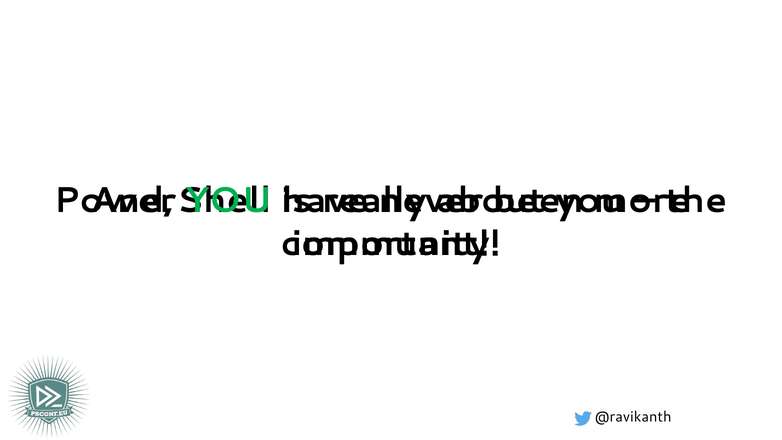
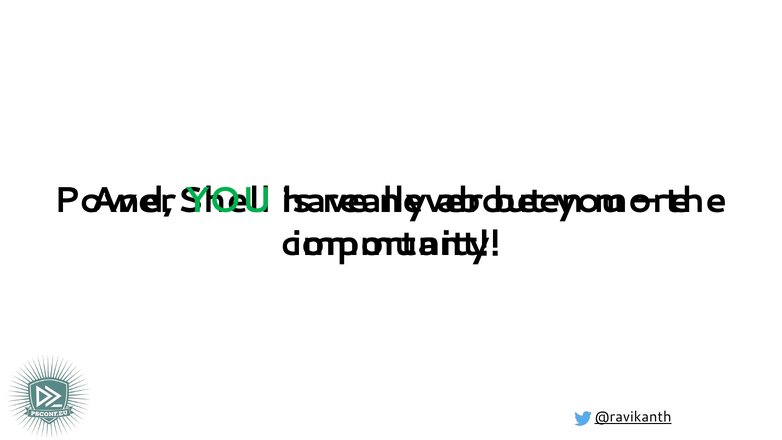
@ravikanth underline: none -> present (633, 417)
